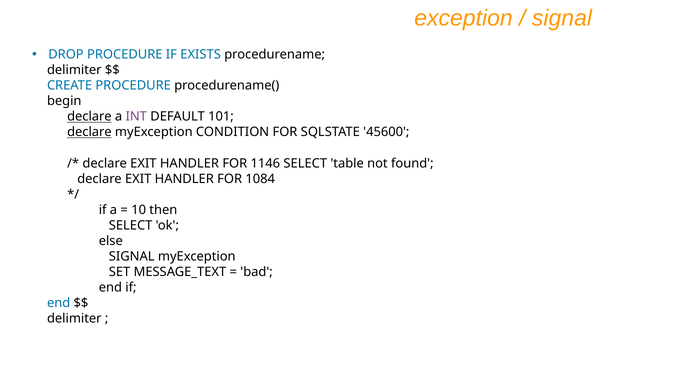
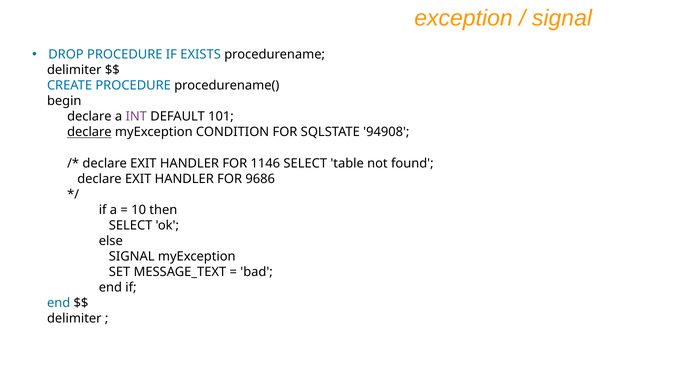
declare underline: present -> none (89, 117)
45600: 45600 -> 94908 (386, 132)
1084: 1084 -> 9686 (260, 179)
